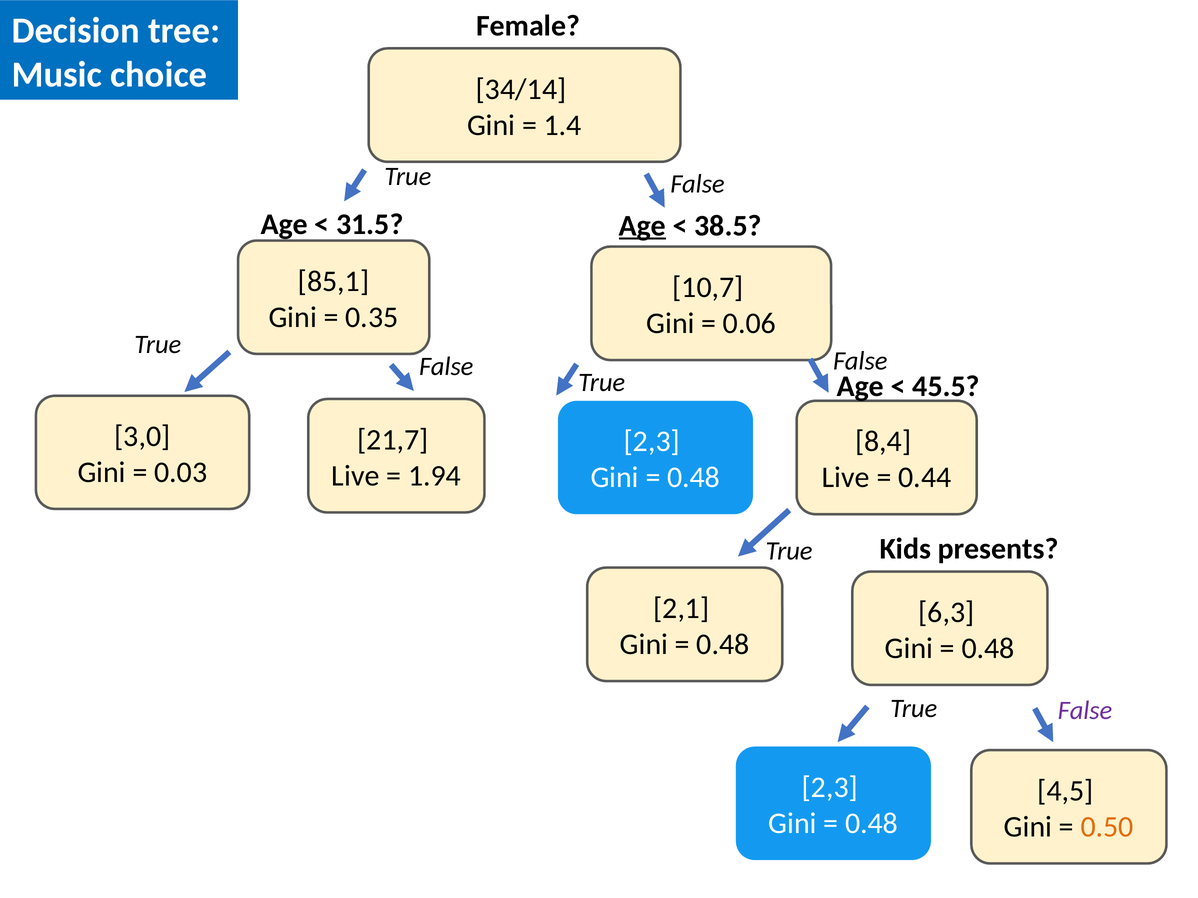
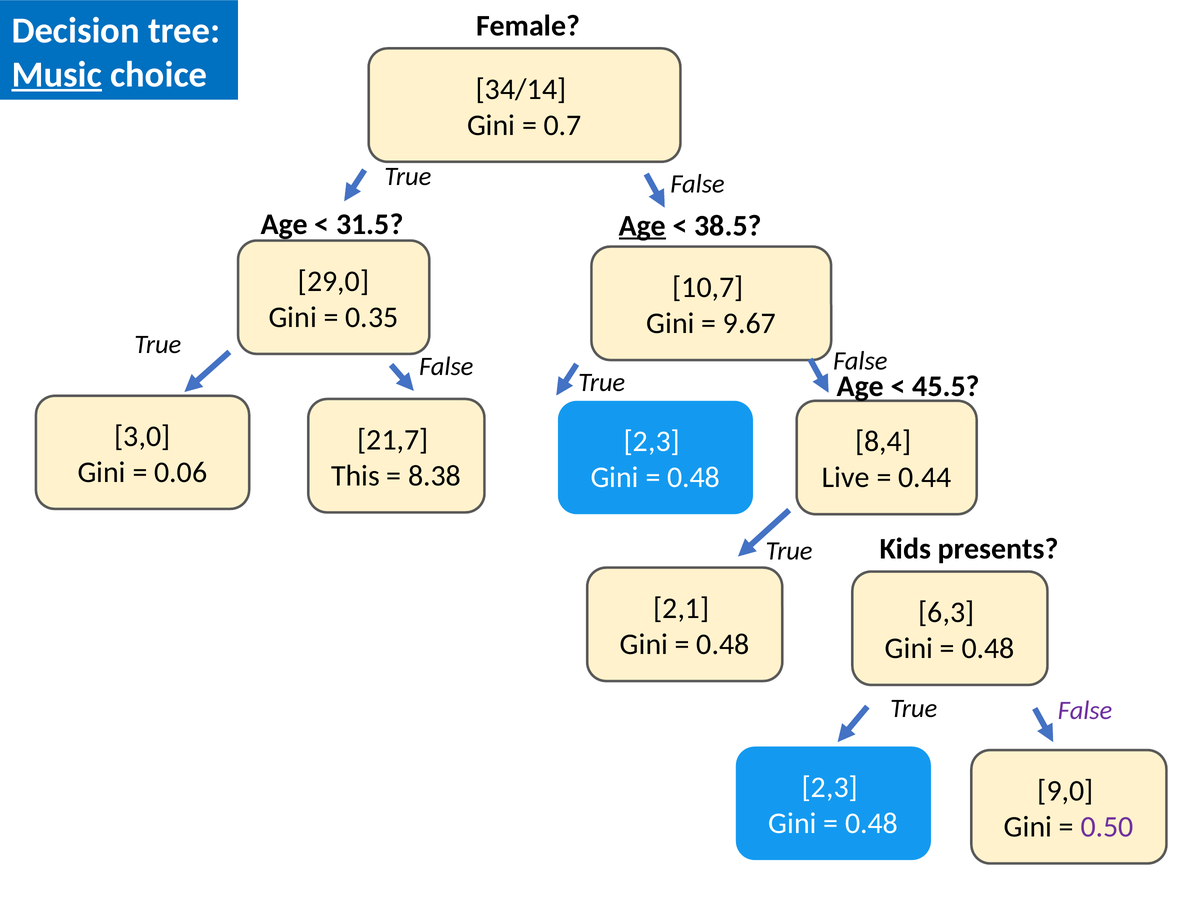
Music underline: none -> present (57, 75)
1.4: 1.4 -> 0.7 (563, 125)
85,1: 85,1 -> 29,0 (334, 282)
0.06: 0.06 -> 9.67 (749, 324)
0.03: 0.03 -> 0.06 (181, 473)
Live: Live -> This (356, 476)
1.94: 1.94 -> 8.38 (435, 476)
4,5: 4,5 -> 9,0 (1065, 791)
0.50 colour: orange -> purple (1107, 827)
